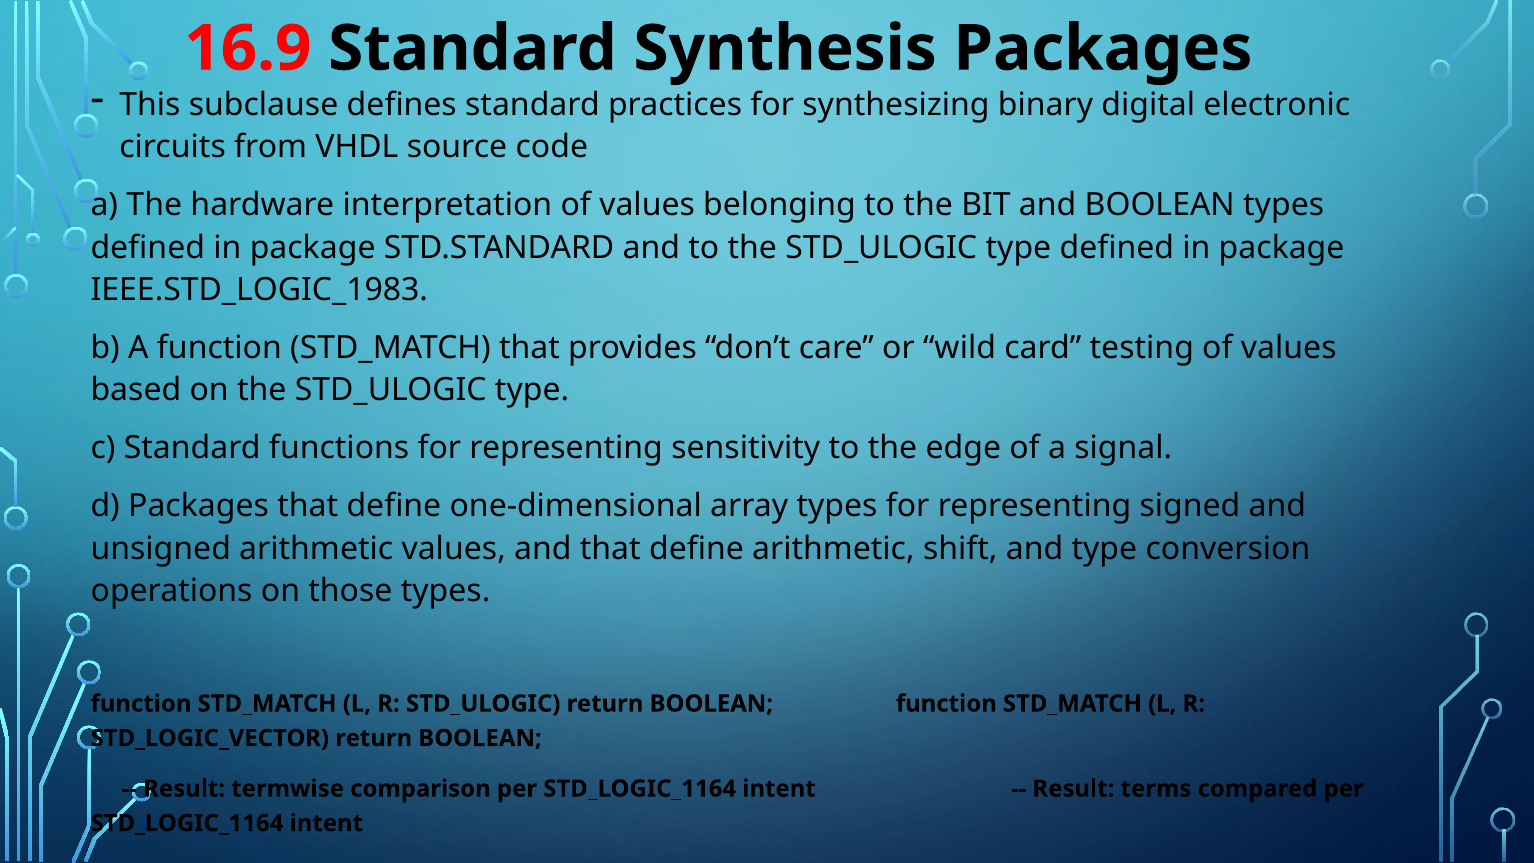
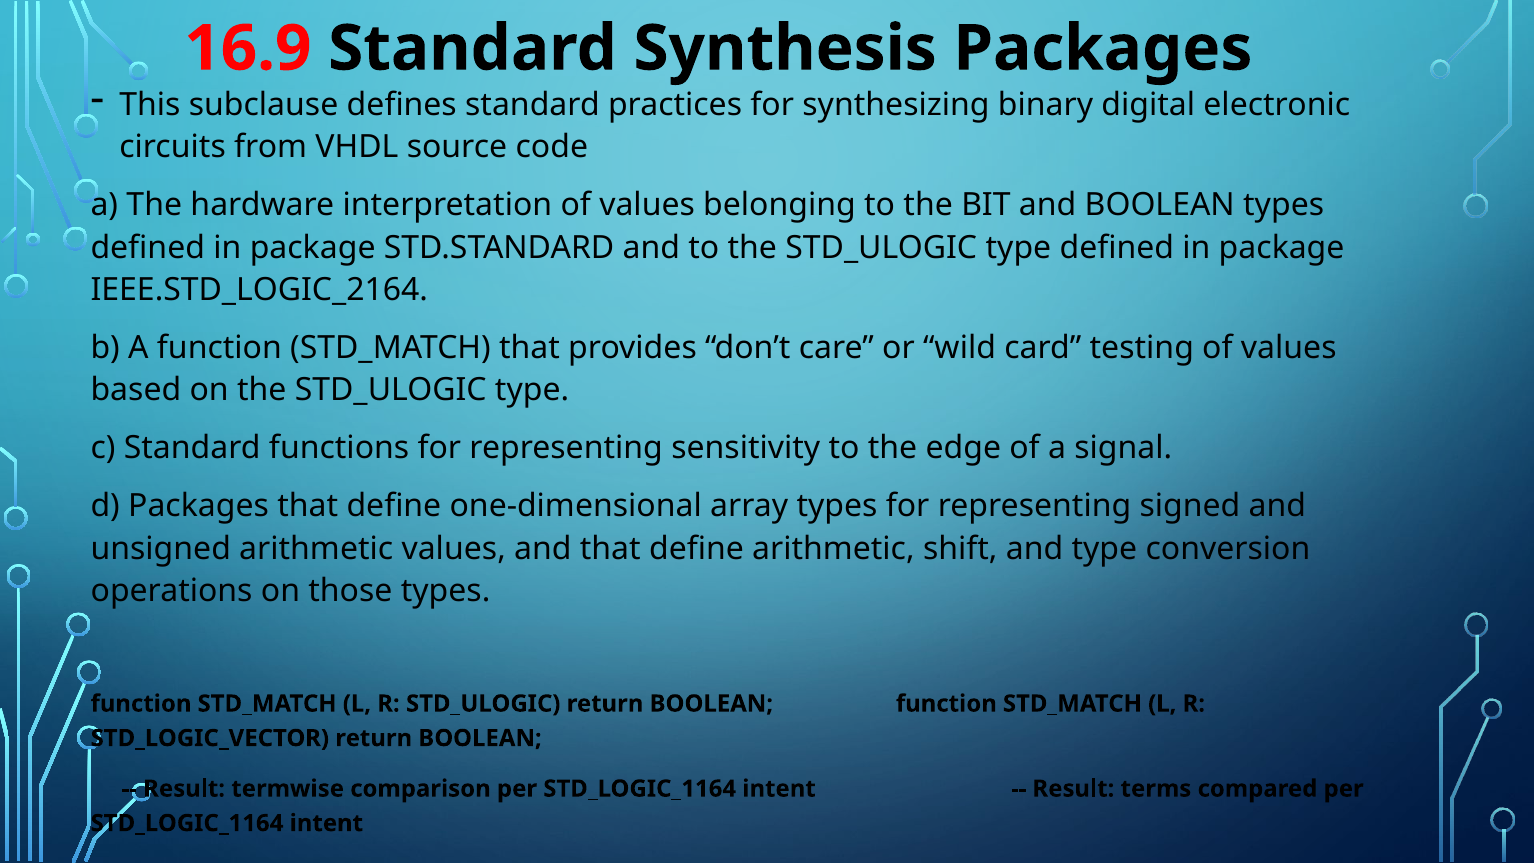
IEEE.STD_LOGIC_1983: IEEE.STD_LOGIC_1983 -> IEEE.STD_LOGIC_2164 (259, 290)
